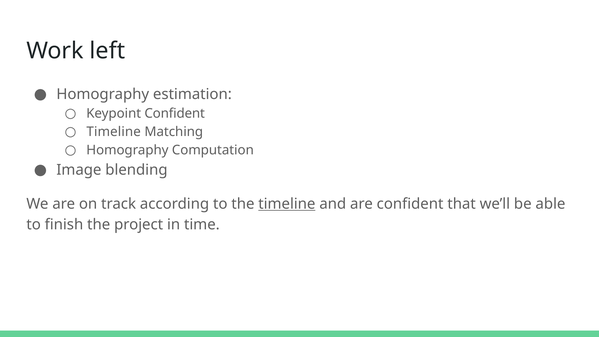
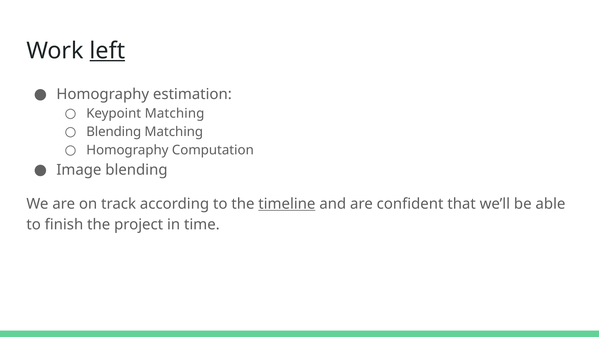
left underline: none -> present (107, 51)
Keypoint Confident: Confident -> Matching (175, 113)
Timeline: Timeline -> Blending (114, 132)
